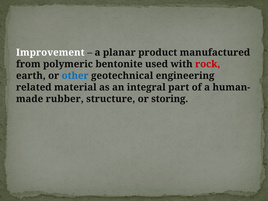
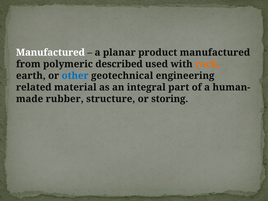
Improvement: Improvement -> Manufactured (50, 52)
bentonite: bentonite -> described (119, 64)
rock colour: red -> orange (208, 64)
